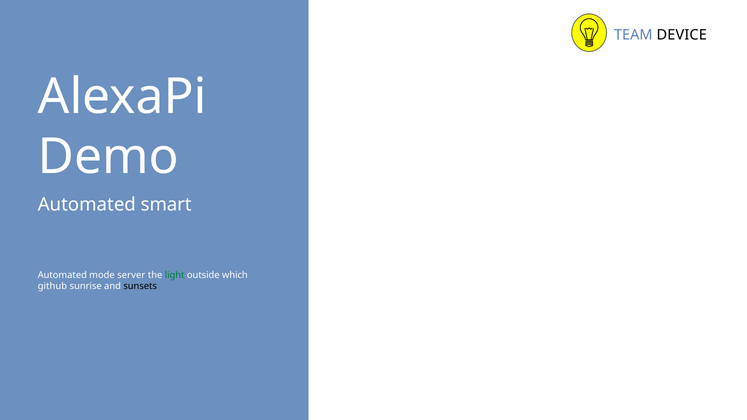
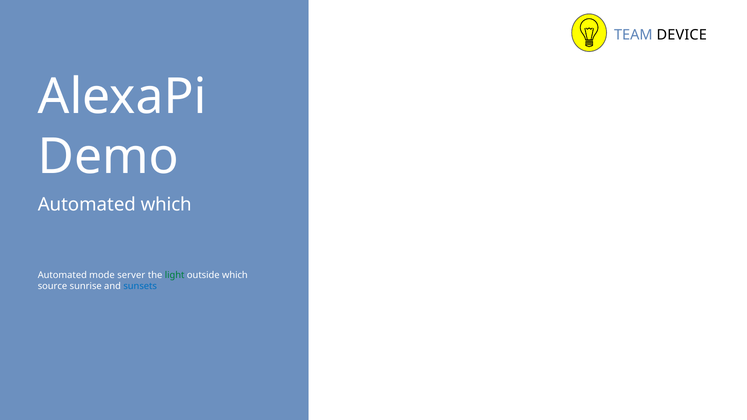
Automated smart: smart -> which (166, 205)
github: github -> source (52, 286)
sunsets colour: black -> blue (140, 286)
